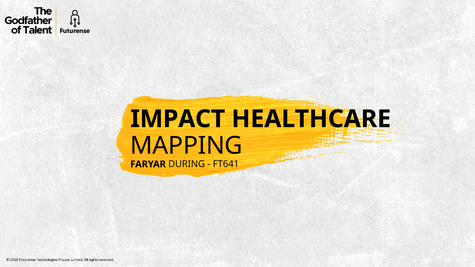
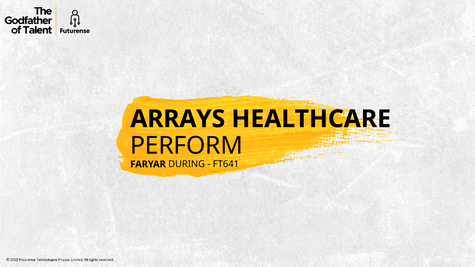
IMPACT: IMPACT -> ARRAYS (178, 119)
MAPPING: MAPPING -> PERFORM (187, 146)
